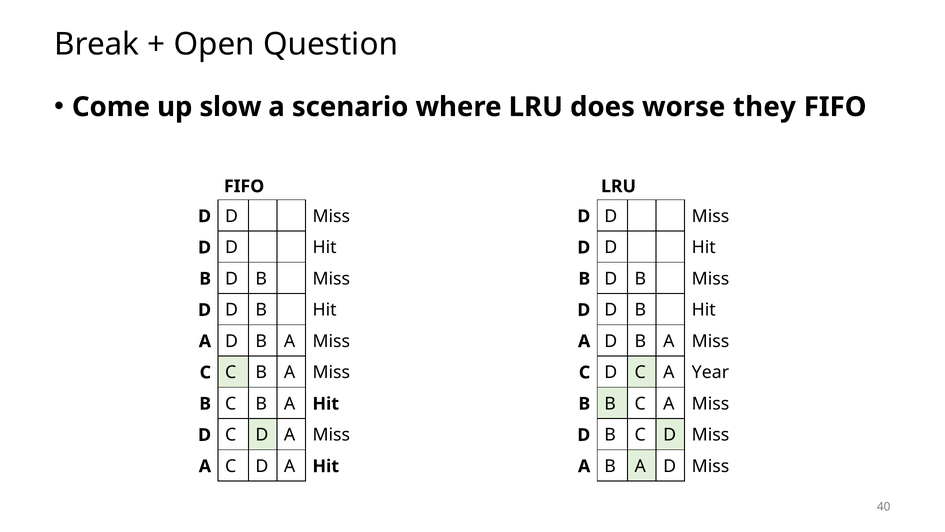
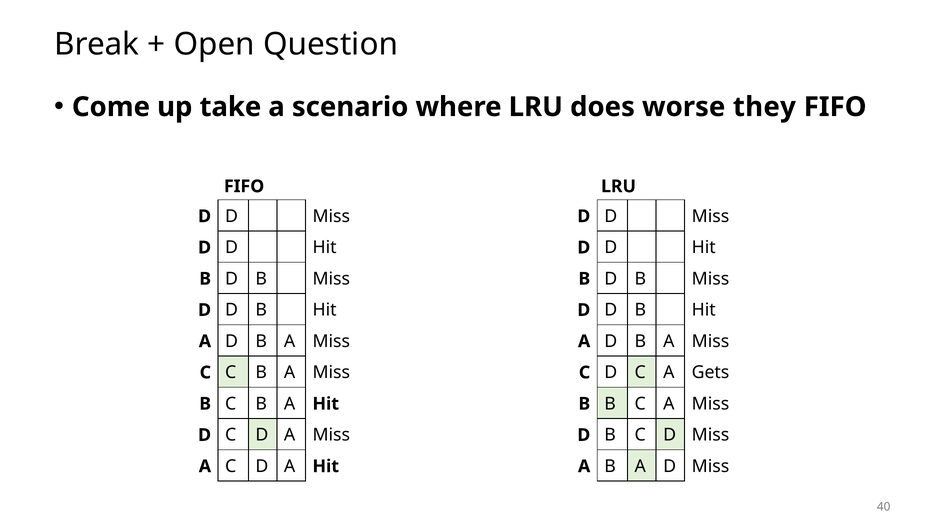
slow: slow -> take (230, 107)
Year: Year -> Gets (710, 372)
